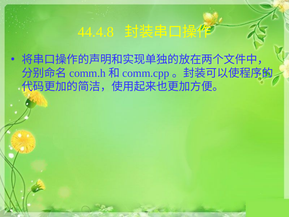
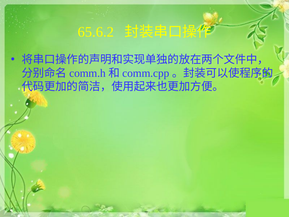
44.4.8: 44.4.8 -> 65.6.2 (96, 32)
